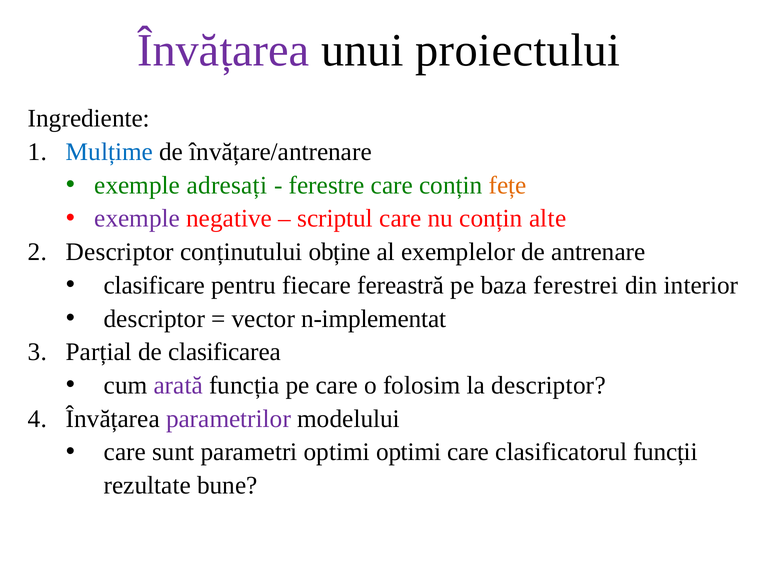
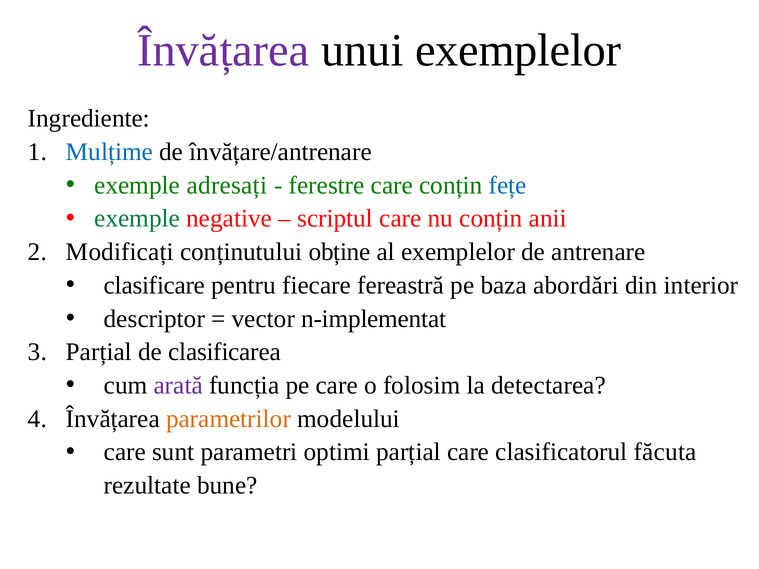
unui proiectului: proiectului -> exemplelor (518, 51)
fețe colour: orange -> blue (508, 185)
exemple colour: purple -> green (137, 219)
alte: alte -> anii (548, 219)
Descriptor: Descriptor -> Modificați (120, 252)
ferestrei: ferestrei -> abordări (576, 285)
la descriptor: descriptor -> detectarea (549, 386)
parametrilor colour: purple -> orange (229, 419)
optimi optimi: optimi -> parțial (408, 452)
funcții: funcții -> făcuta (665, 452)
